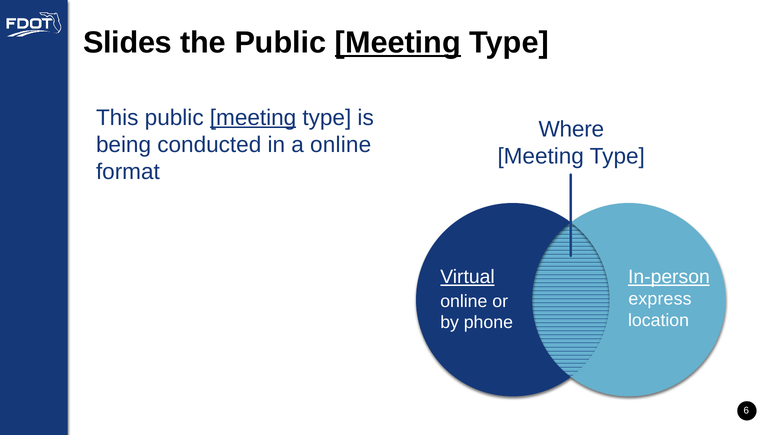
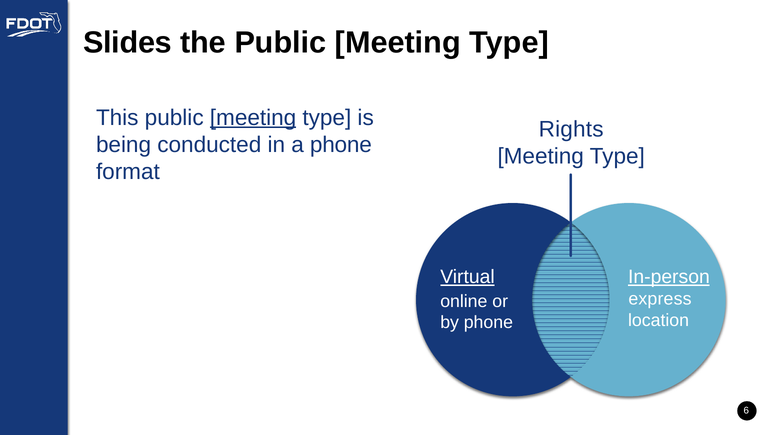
Meeting underline: present -> none (398, 43)
Where: Where -> Rights (571, 129)
a online: online -> phone (341, 145)
